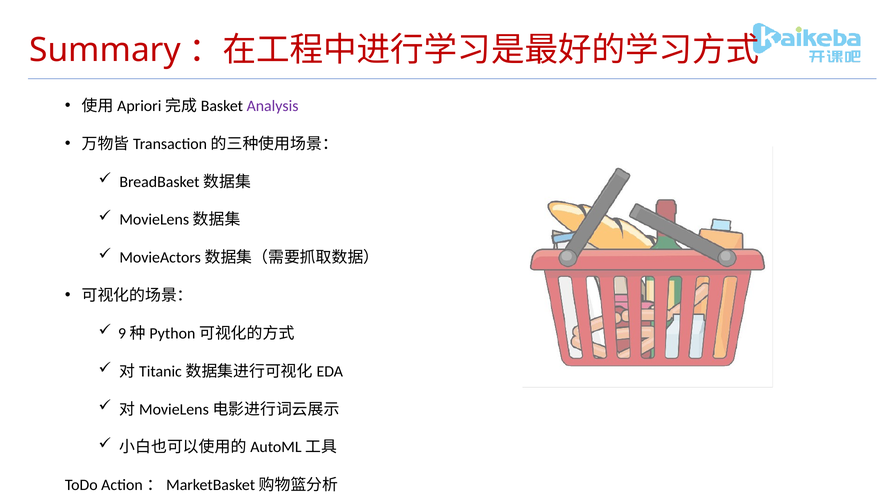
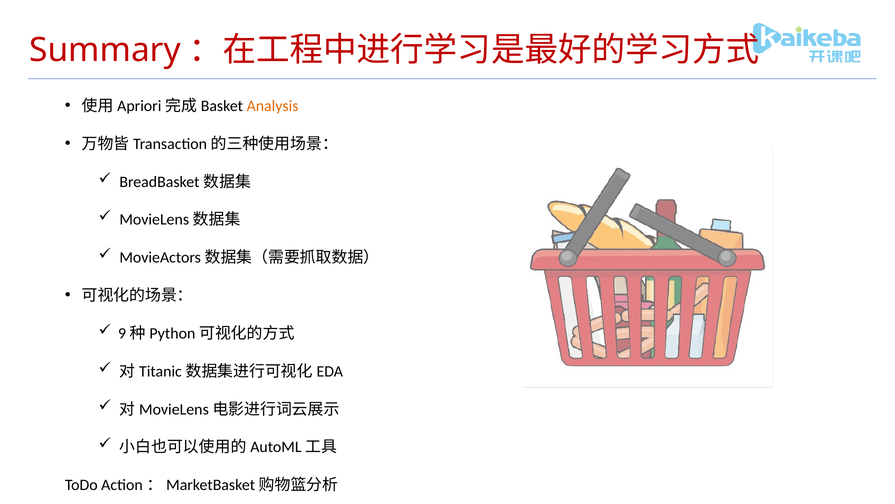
Analysis colour: purple -> orange (273, 106)
